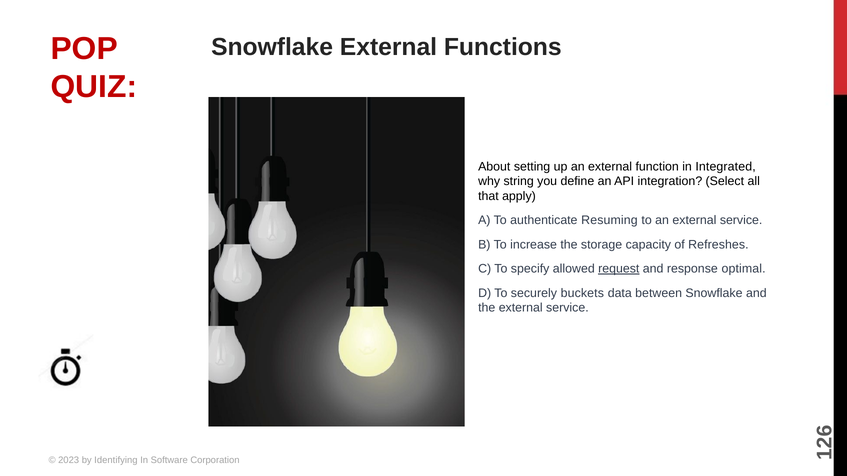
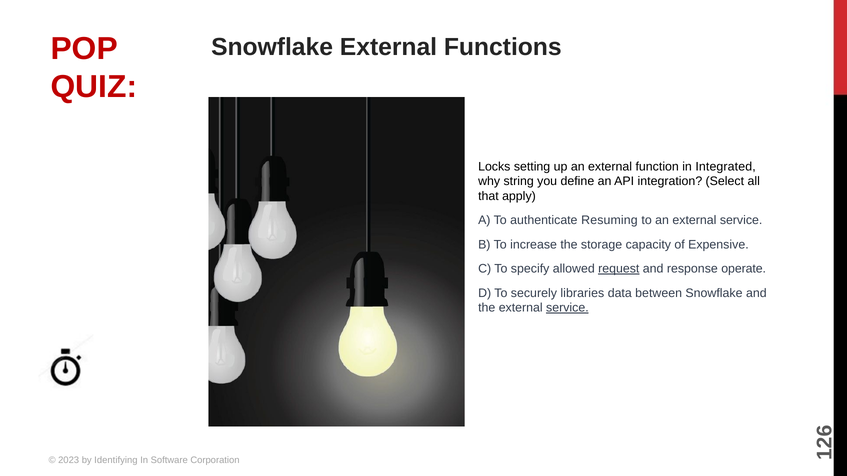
About: About -> Locks (494, 167)
Refreshes: Refreshes -> Expensive (718, 245)
optimal: optimal -> operate (744, 269)
buckets: buckets -> libraries (582, 293)
service underline: none -> present (567, 308)
